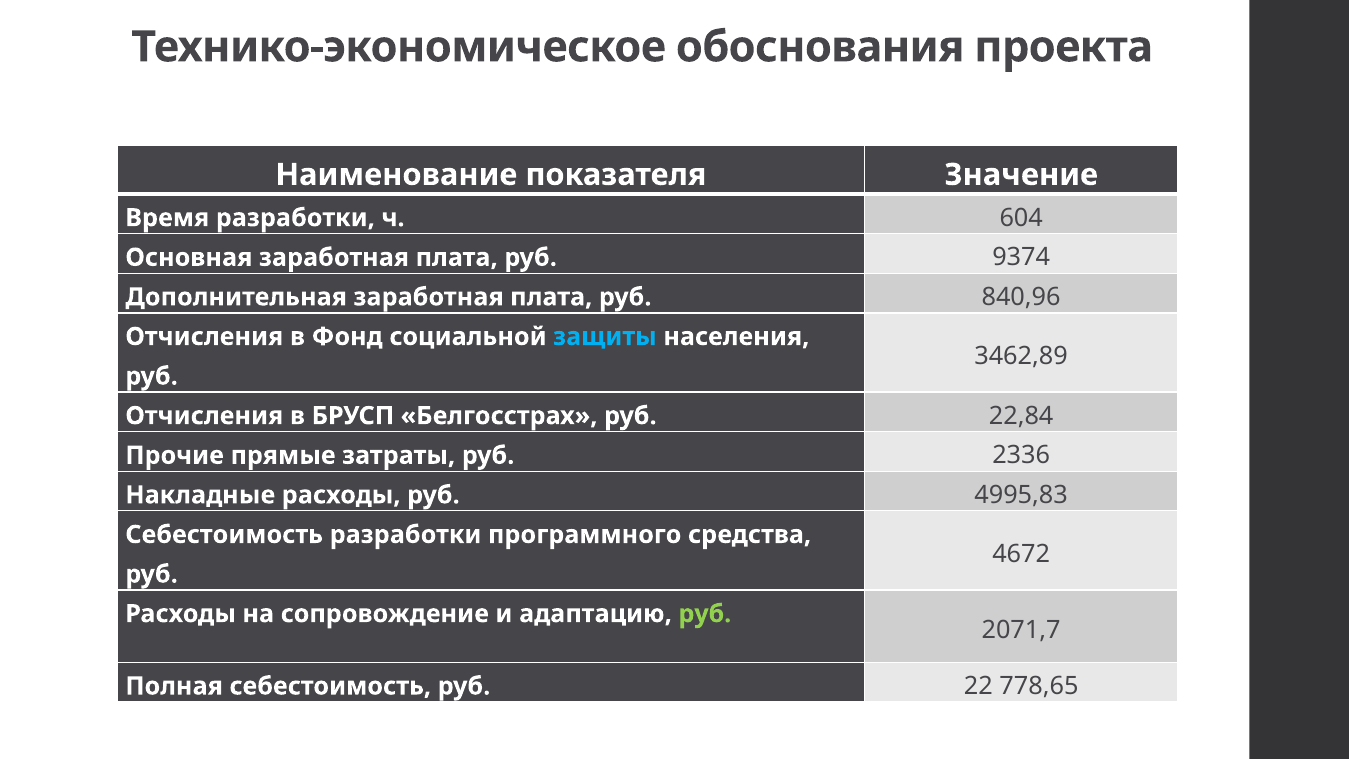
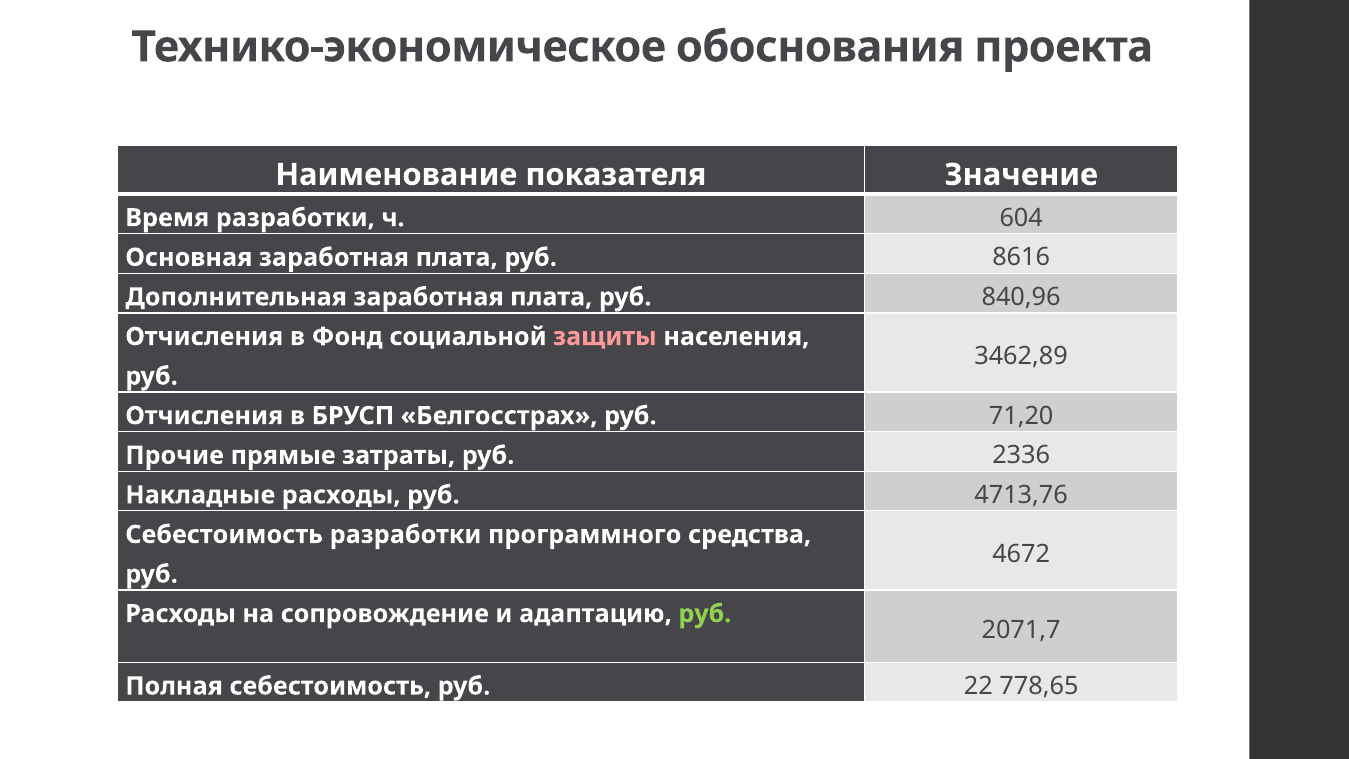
9374: 9374 -> 8616 (1021, 257)
защиты colour: light blue -> pink (605, 337)
22,84: 22,84 -> 71,20 (1021, 416)
4995,83: 4995,83 -> 4713,76 (1021, 495)
